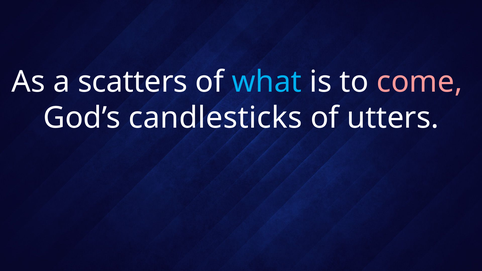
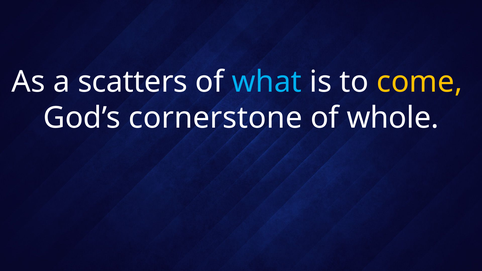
come colour: pink -> yellow (420, 82)
candlesticks: candlesticks -> cornerstone (215, 118)
utters: utters -> whole (393, 118)
